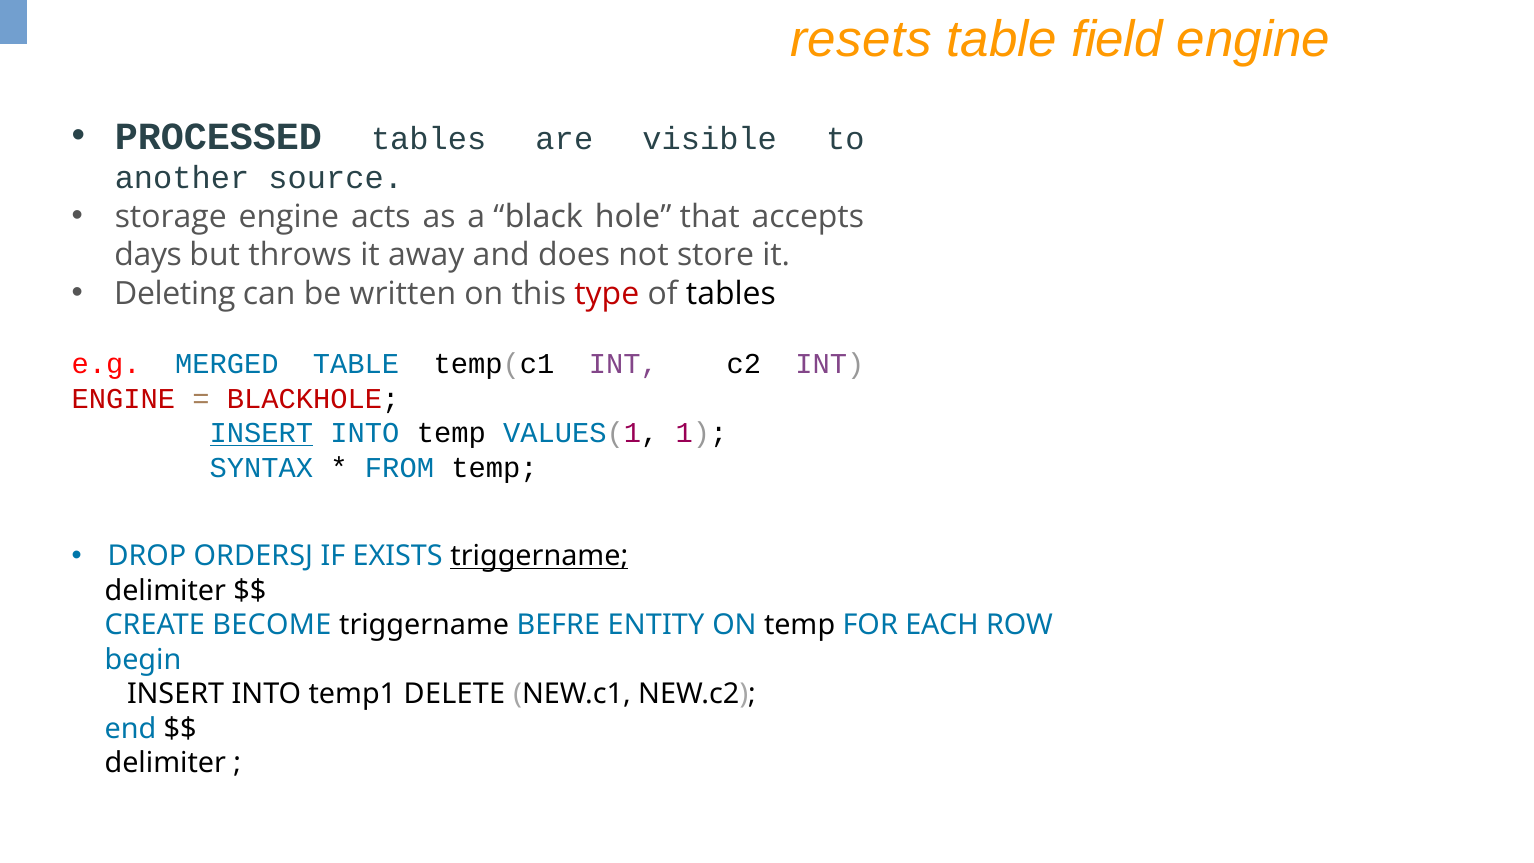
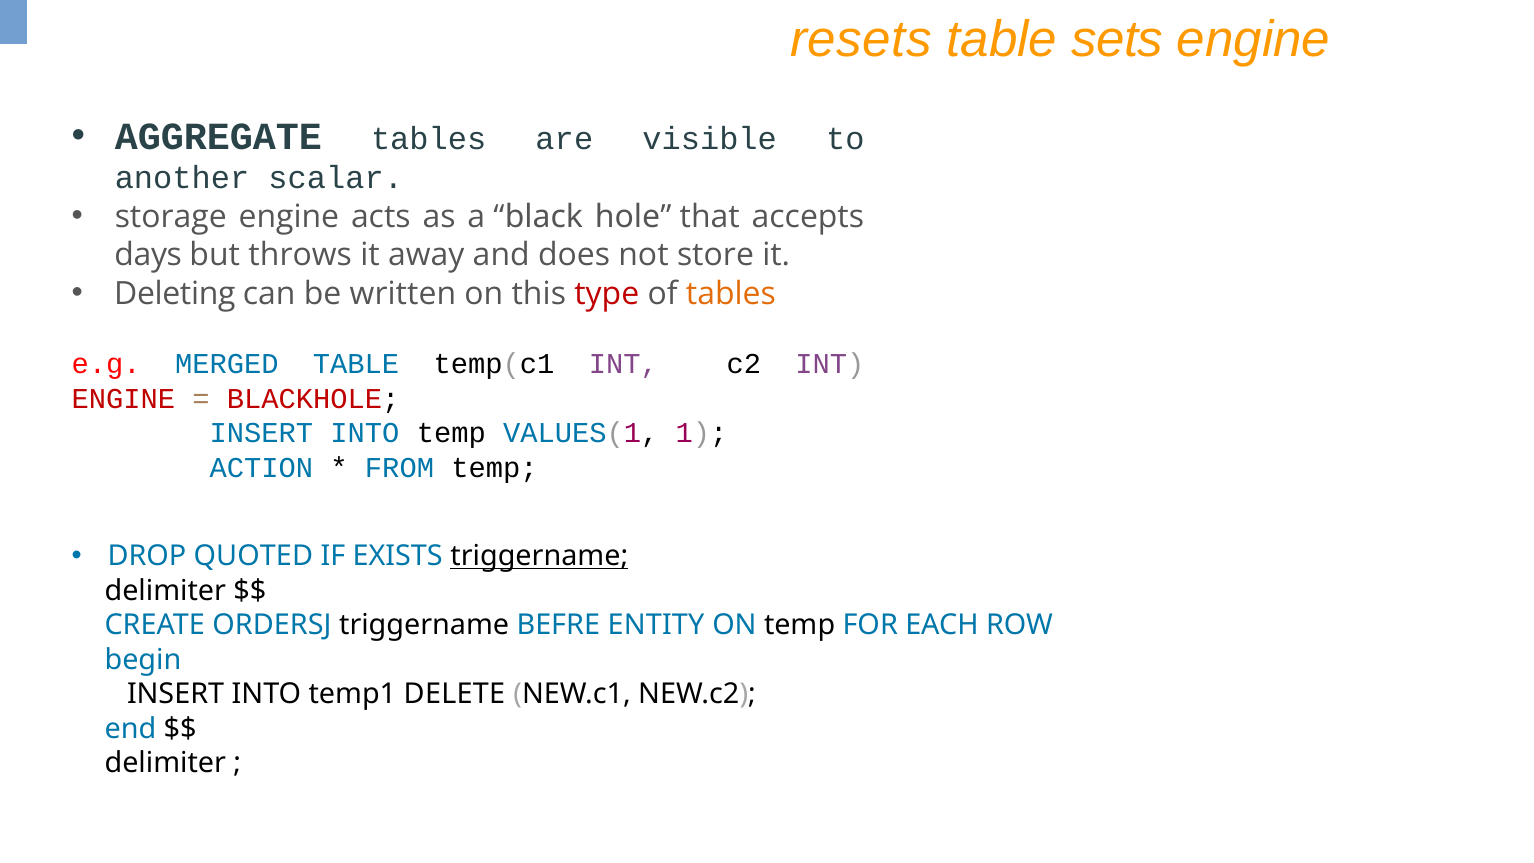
field: field -> sets (1117, 40)
PROCESSED: PROCESSED -> AGGREGATE (218, 137)
source: source -> scalar (336, 178)
tables colour: black -> orange (731, 293)
INSERT underline: present -> none (261, 433)
SYNTAX: SYNTAX -> ACTION (261, 468)
ORDERSJ: ORDERSJ -> QUOTED (253, 556)
BECOME: BECOME -> ORDERSJ (272, 625)
